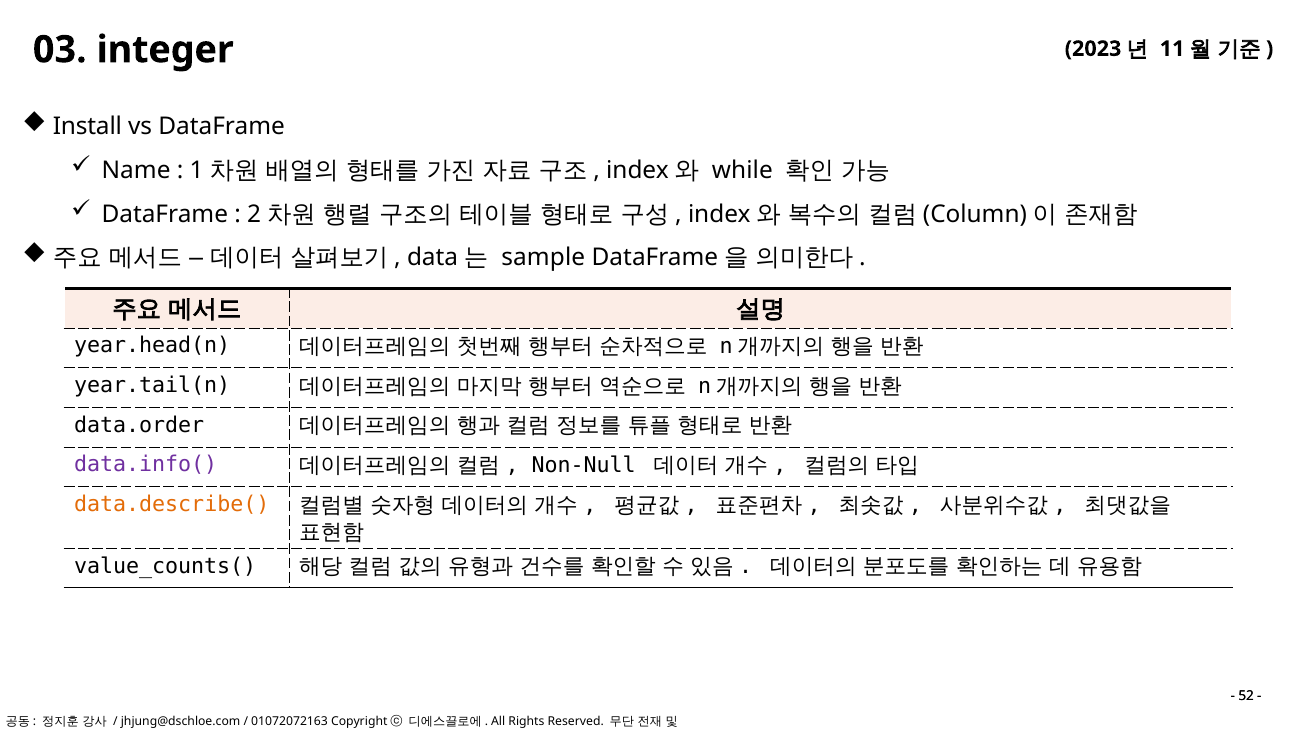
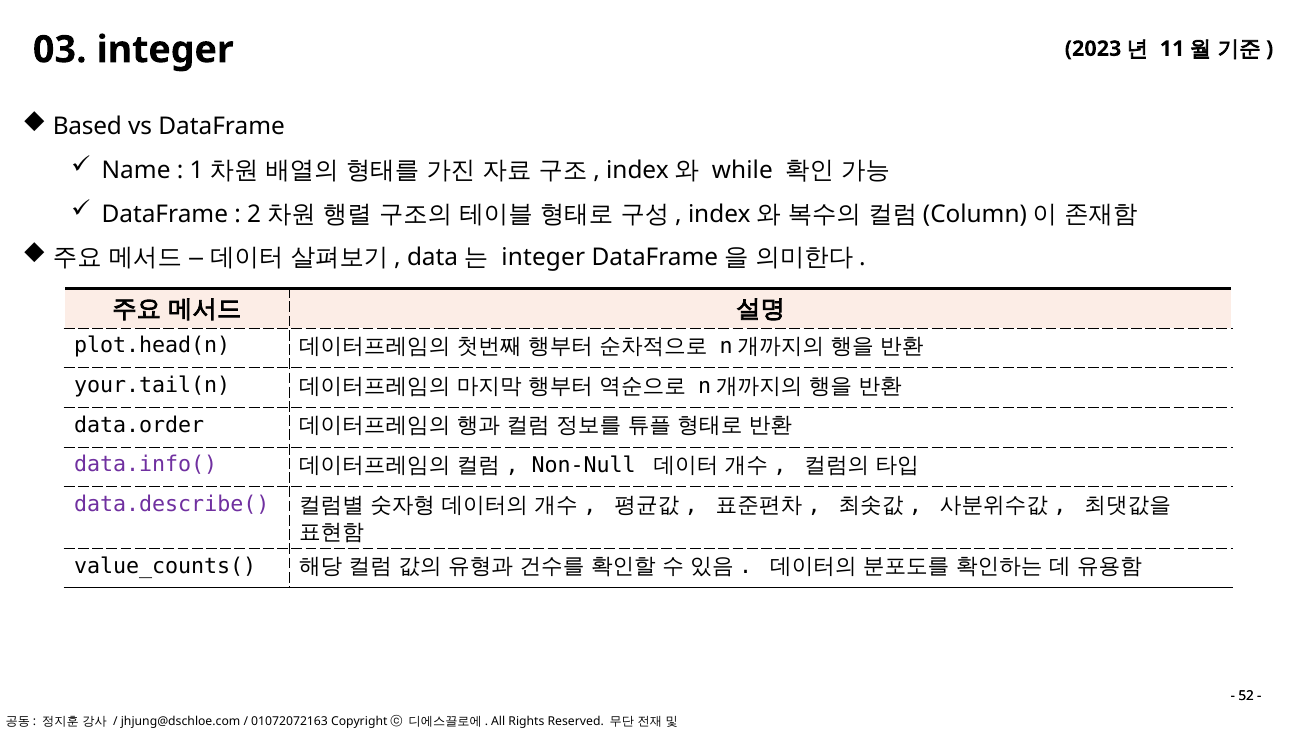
Install: Install -> Based (87, 126)
sample: sample -> integer (543, 258)
year.head(n: year.head(n -> plot.head(n (152, 346)
year.tail(n: year.tail(n -> your.tail(n (152, 385)
data.describe( colour: orange -> purple (172, 504)
